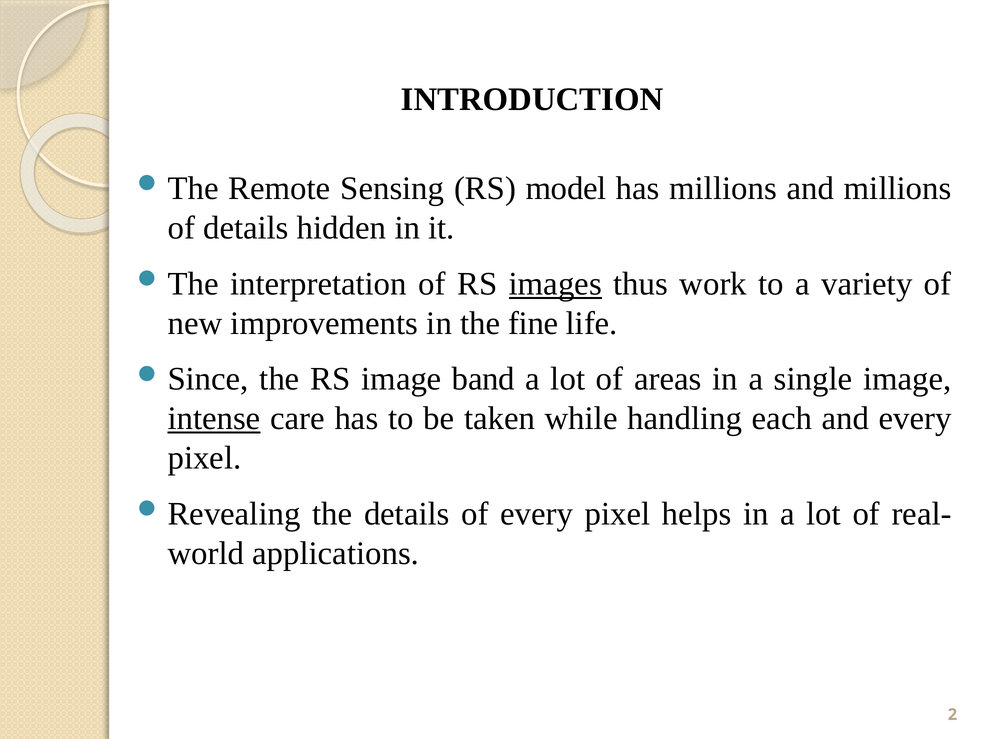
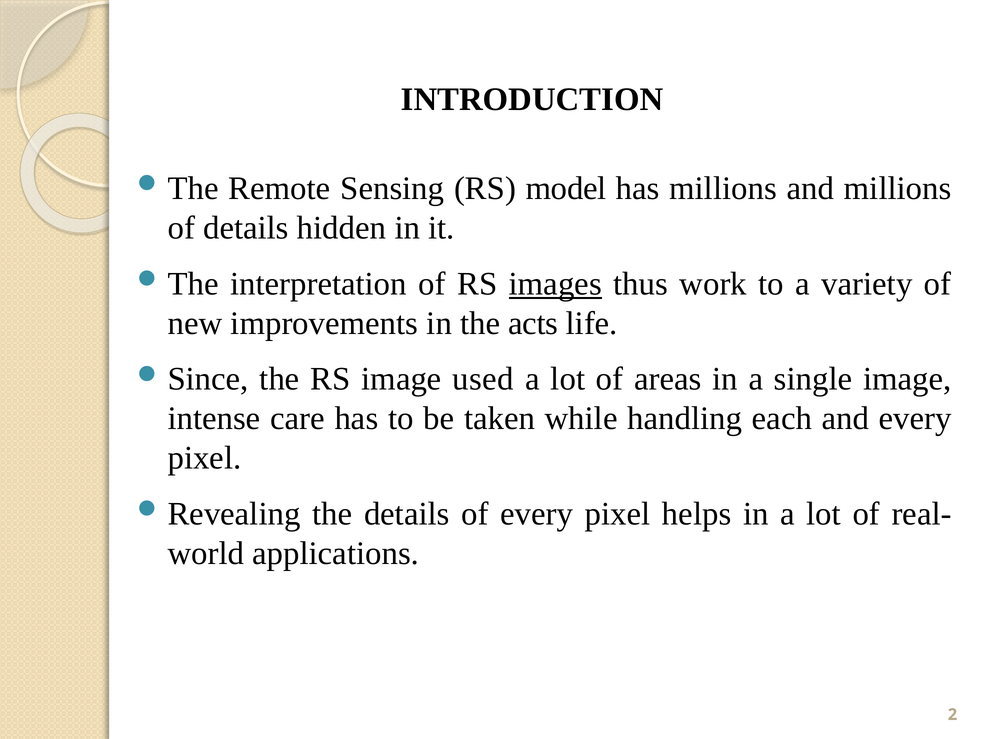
fine: fine -> acts (533, 323)
band: band -> used (483, 379)
intense underline: present -> none (214, 418)
